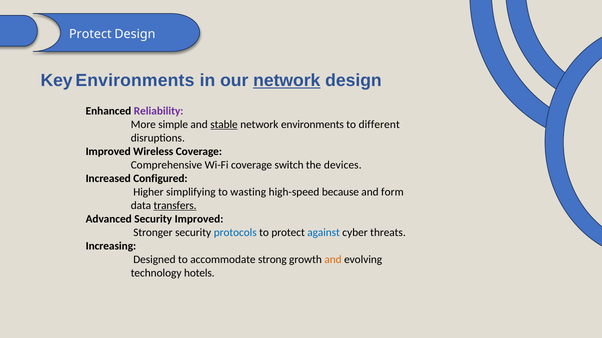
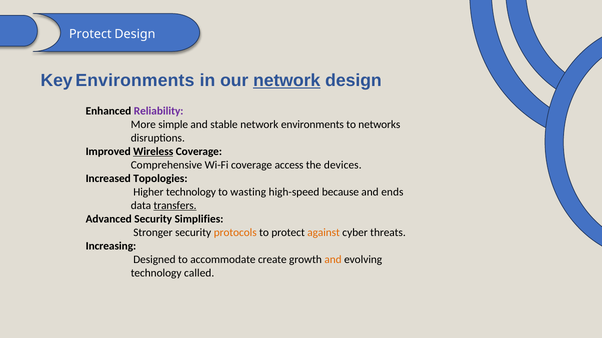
stable underline: present -> none (224, 125)
different: different -> networks (379, 125)
Wireless underline: none -> present (153, 152)
switch: switch -> access (289, 165)
Configured: Configured -> Topologies (160, 179)
Higher simplifying: simplifying -> technology (191, 192)
form: form -> ends (392, 192)
Security Improved: Improved -> Simplifies (199, 219)
protocols colour: blue -> orange (235, 233)
against colour: blue -> orange (324, 233)
strong: strong -> create (272, 260)
hotels: hotels -> called (199, 274)
